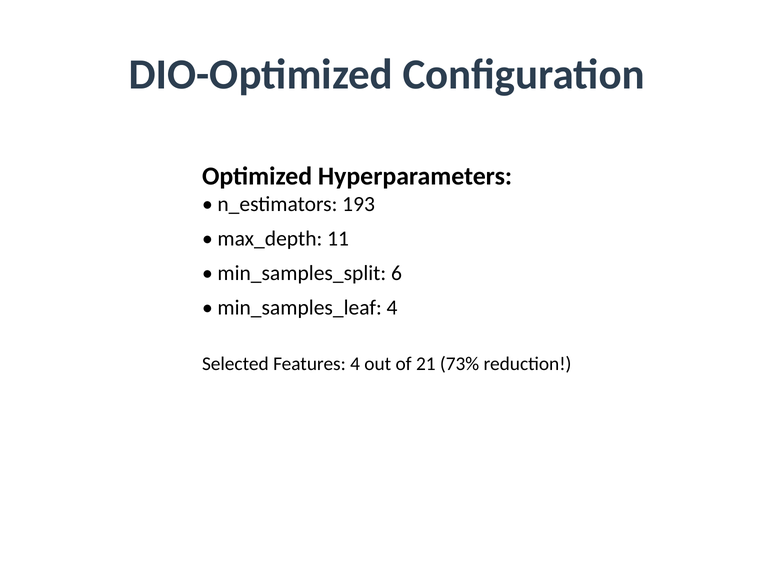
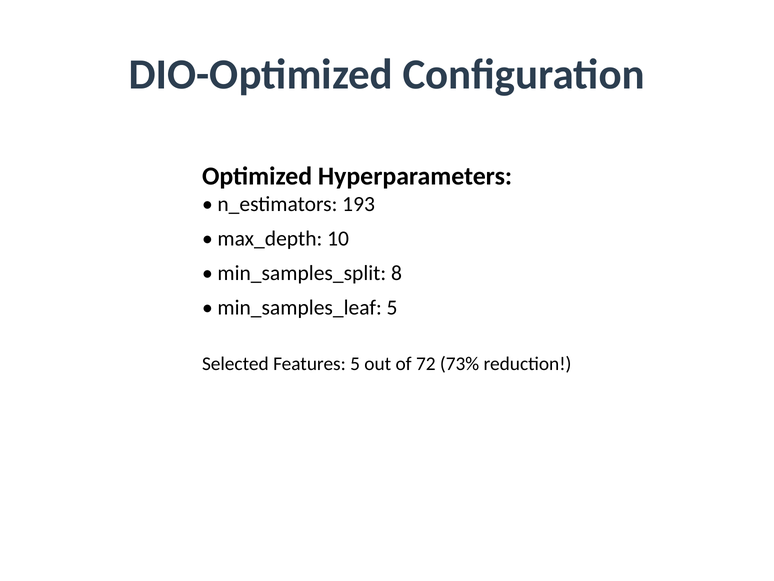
11: 11 -> 10 (338, 238)
6: 6 -> 8 (397, 273)
min_samples_leaf 4: 4 -> 5 (392, 307)
Features 4: 4 -> 5 (355, 363)
21: 21 -> 72 (426, 363)
